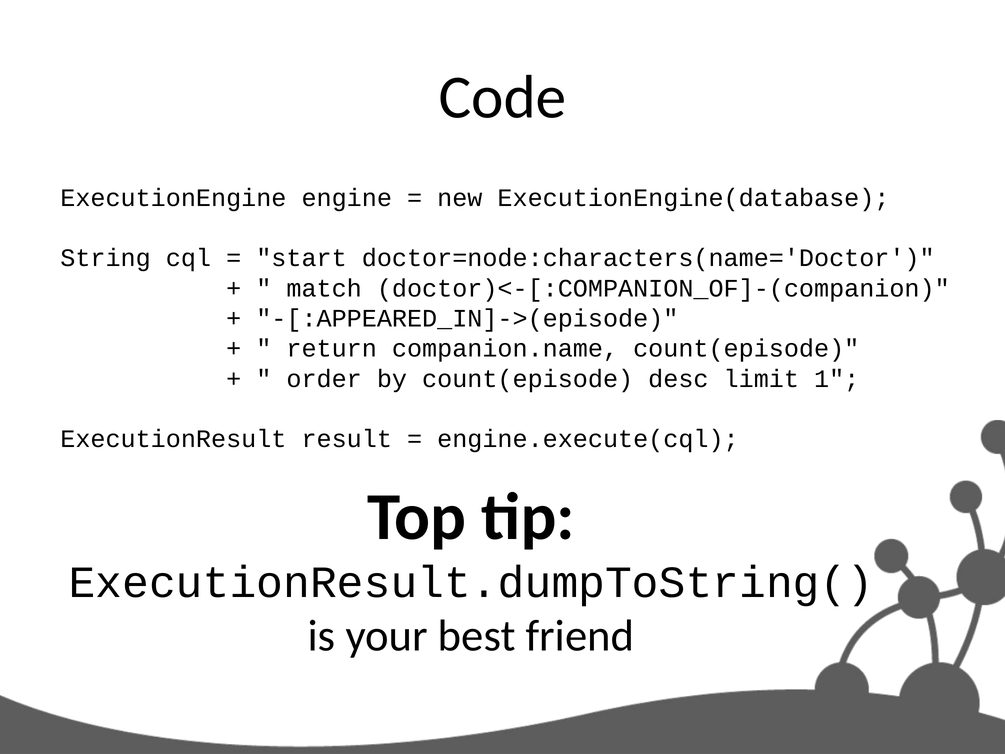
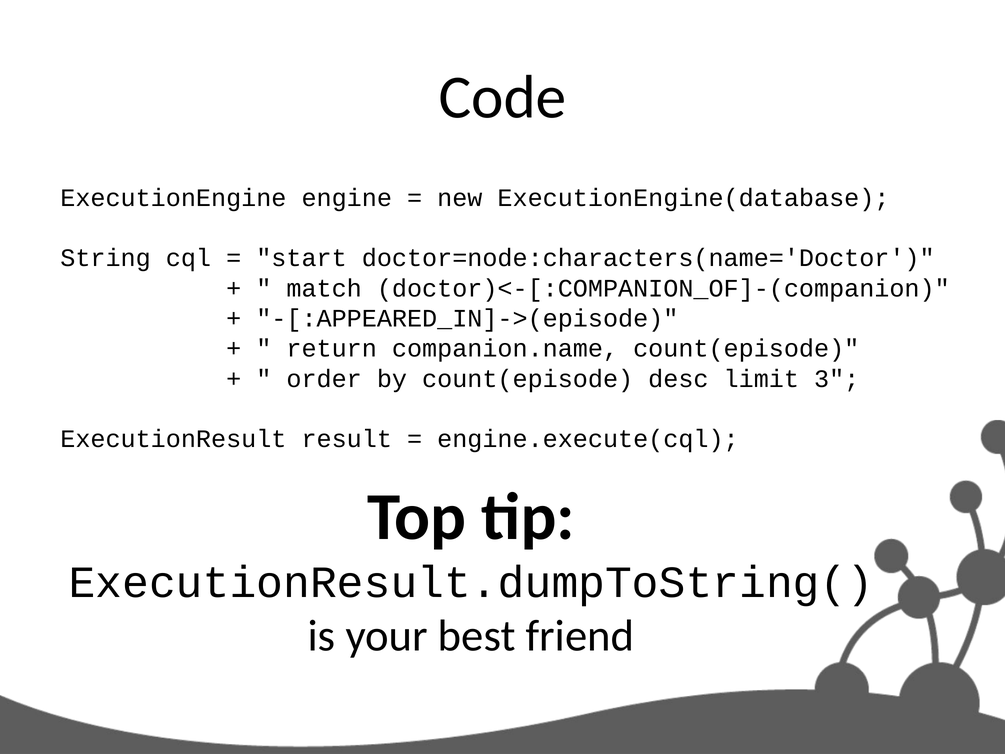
1: 1 -> 3 (837, 379)
